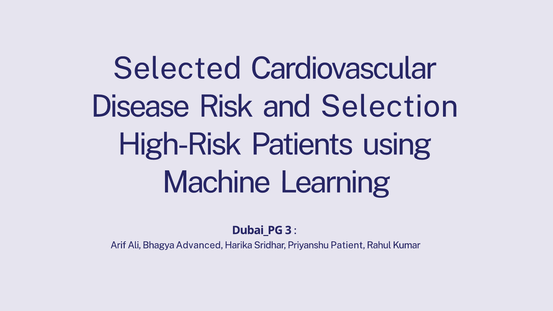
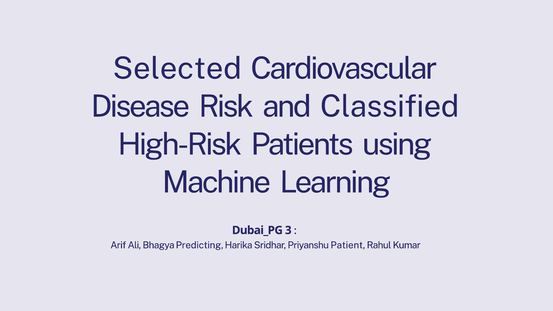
Selection: Selection -> Classified (390, 107)
Advanced: Advanced -> Predicting (200, 245)
